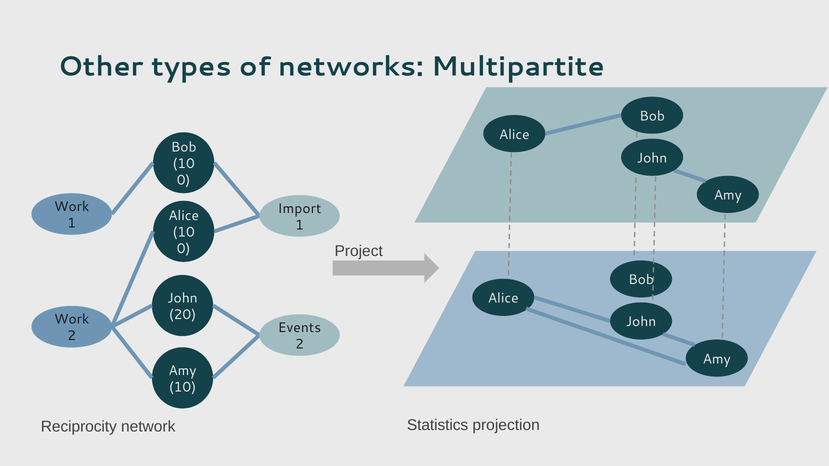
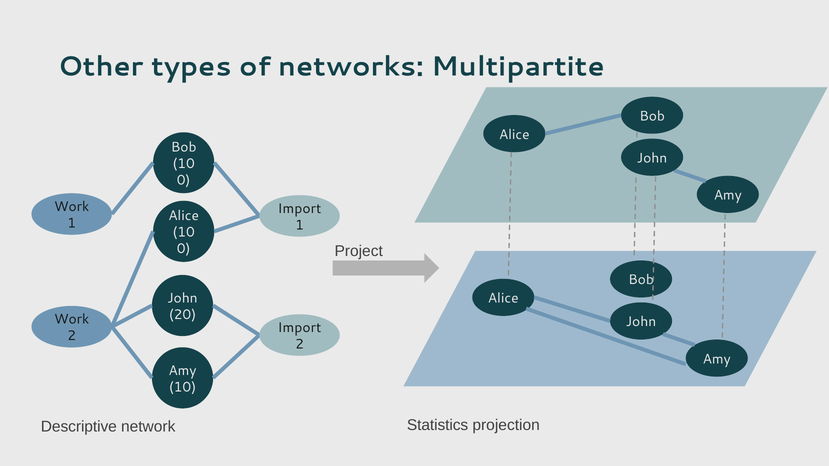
Events: Events -> Import (299, 328)
Reciprocity: Reciprocity -> Descriptive (79, 427)
